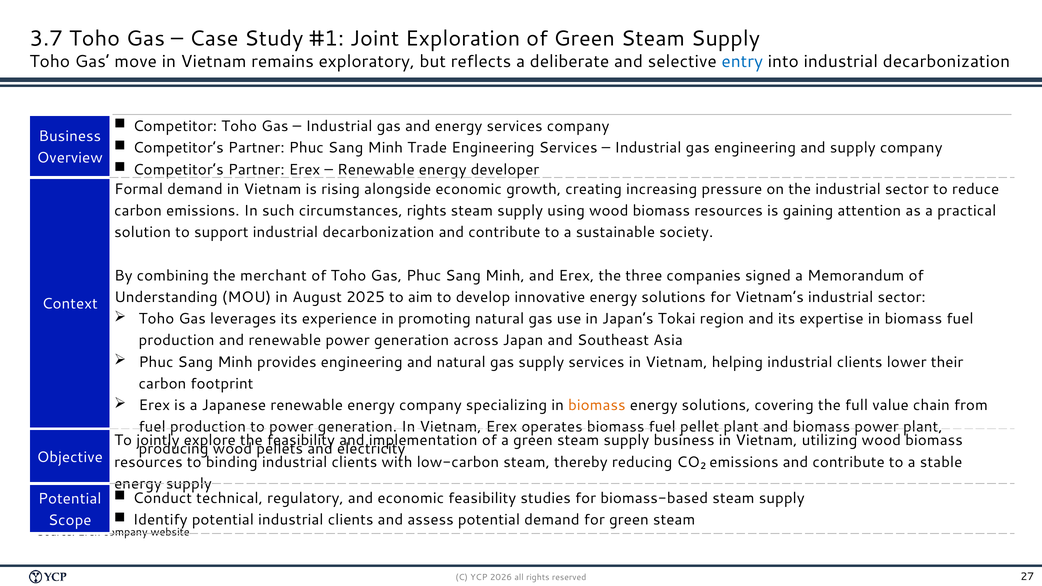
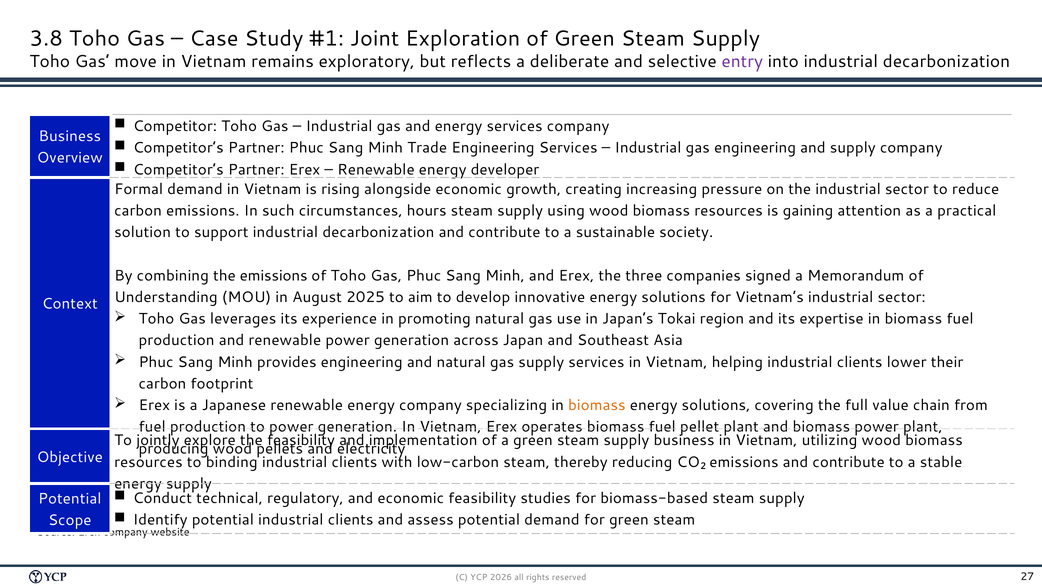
3.7: 3.7 -> 3.8 (46, 39)
entry colour: blue -> purple (742, 62)
circumstances rights: rights -> hours (427, 211)
the merchant: merchant -> emissions (274, 276)
